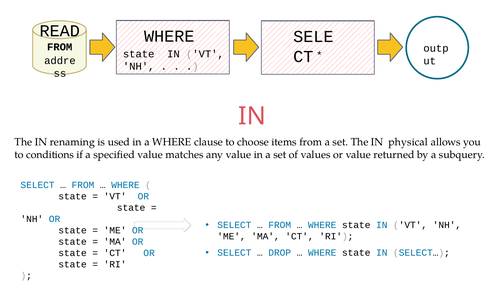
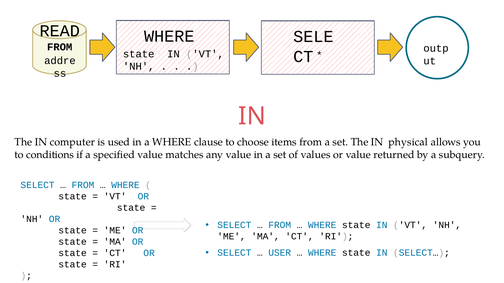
renaming: renaming -> computer (72, 142)
DROP: DROP -> USER (280, 253)
